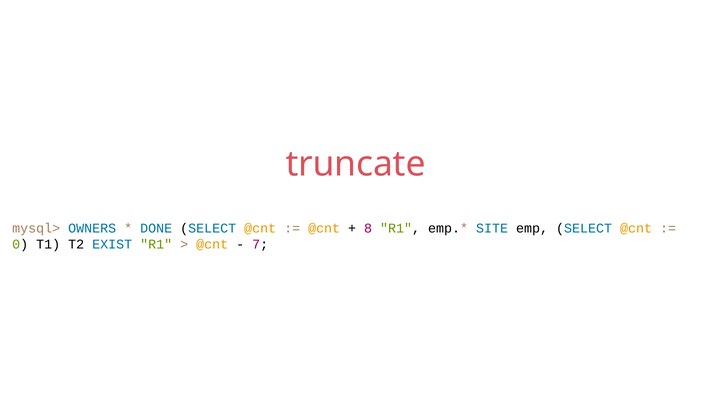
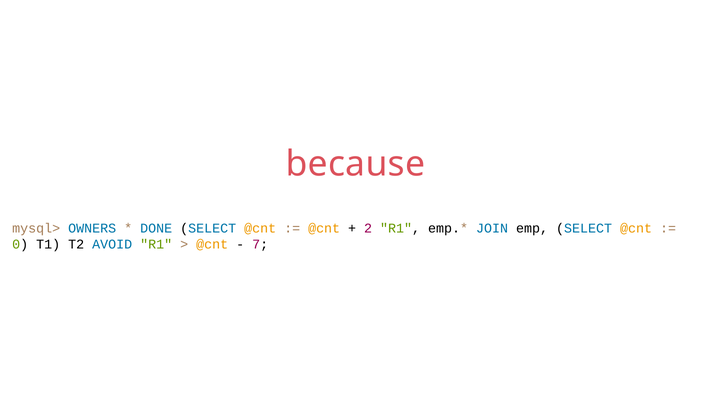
truncate: truncate -> because (355, 164)
8: 8 -> 2 (368, 228)
SITE: SITE -> JOIN (492, 228)
EXIST: EXIST -> AVOID (112, 244)
